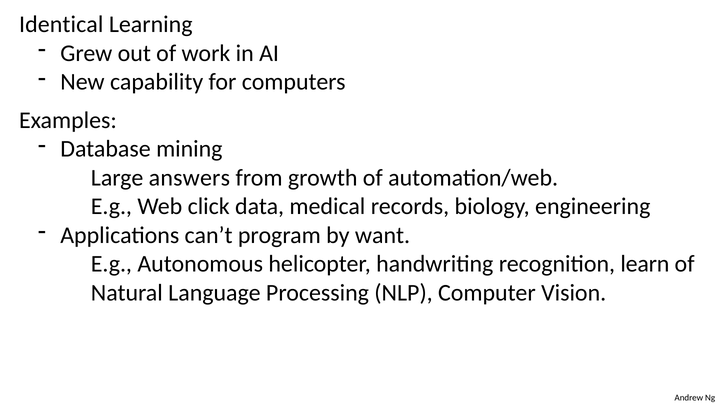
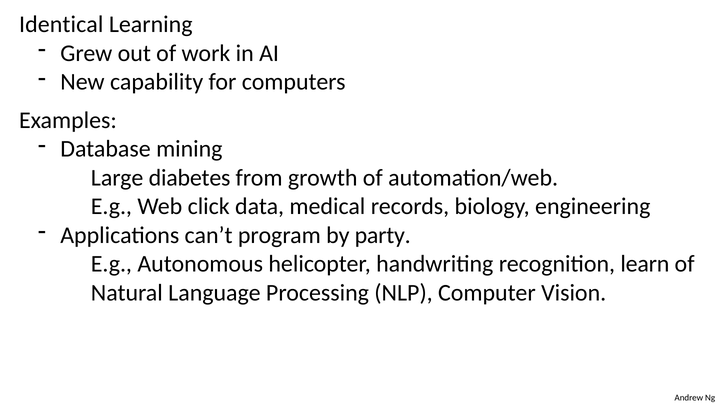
answers: answers -> diabetes (190, 178)
want: want -> party (383, 235)
